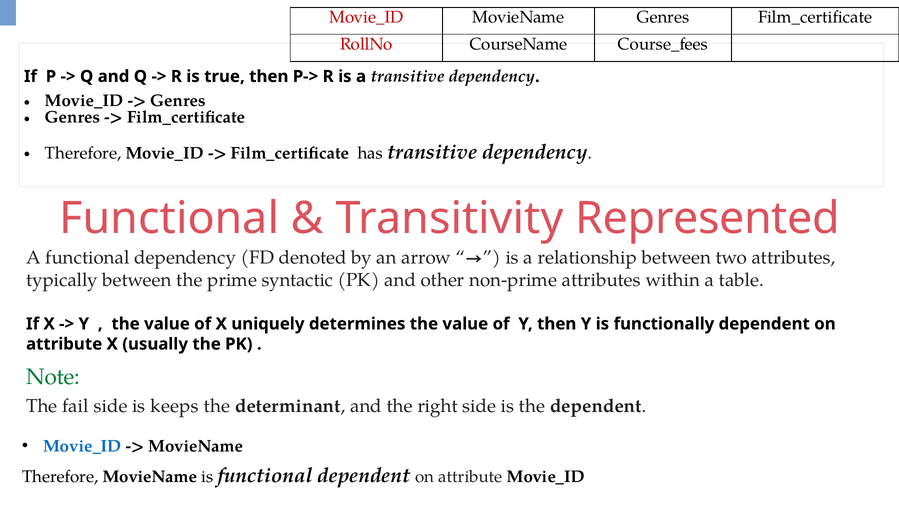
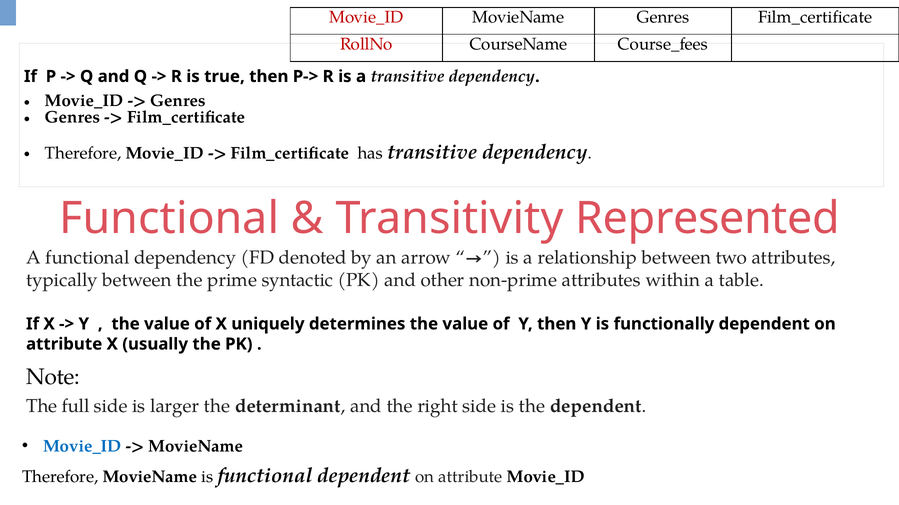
Note colour: green -> black (53, 377)
fail: fail -> full (76, 406)
keeps: keeps -> larger (175, 406)
